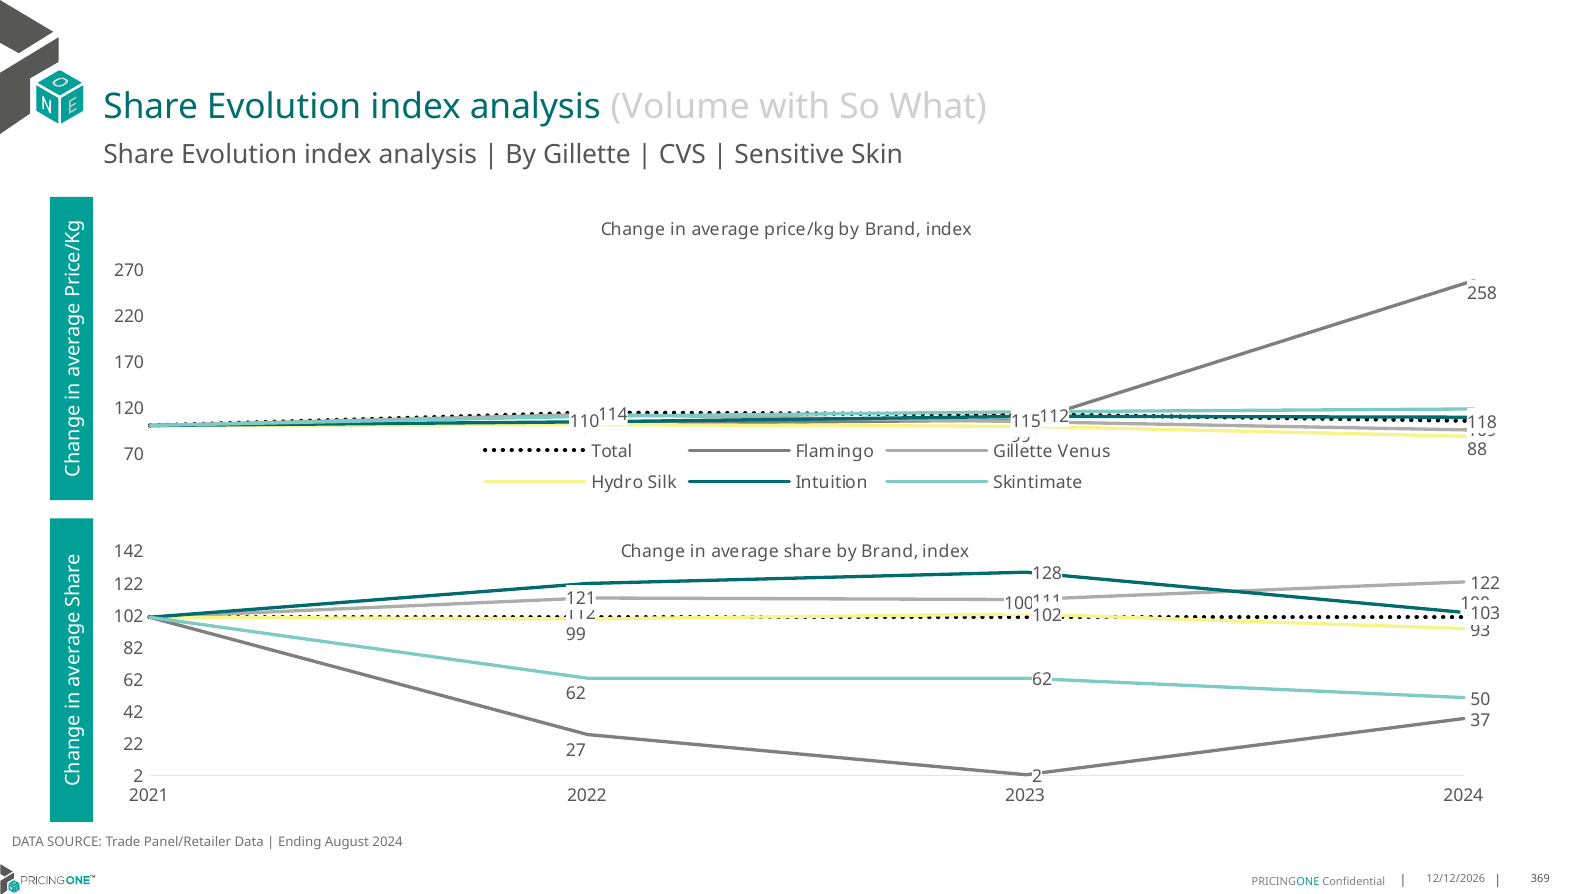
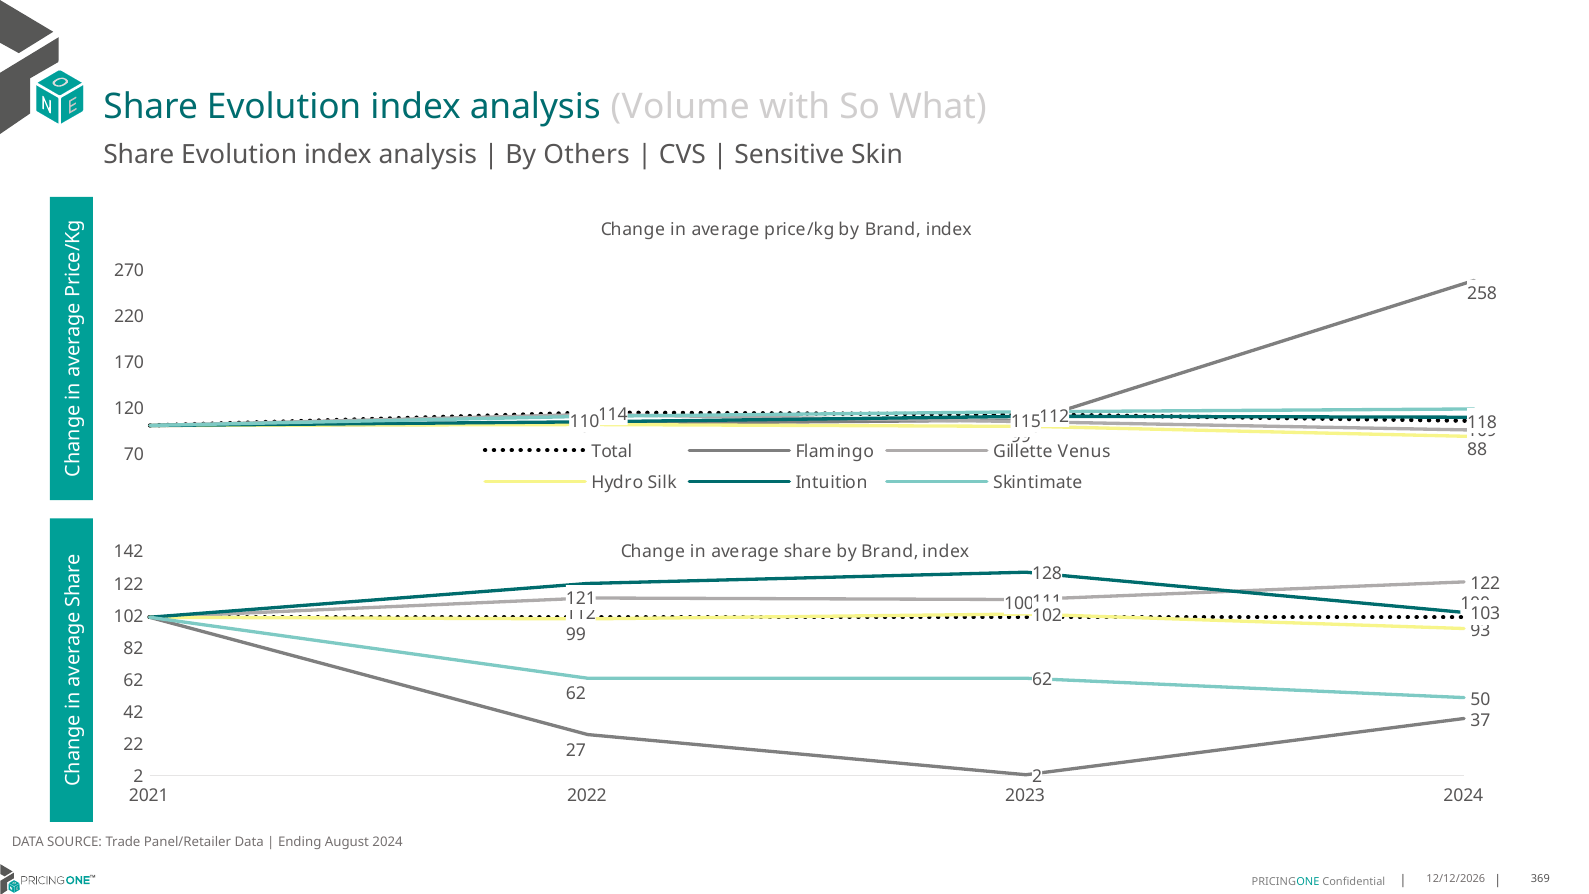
By Gillette: Gillette -> Others (587, 155)
